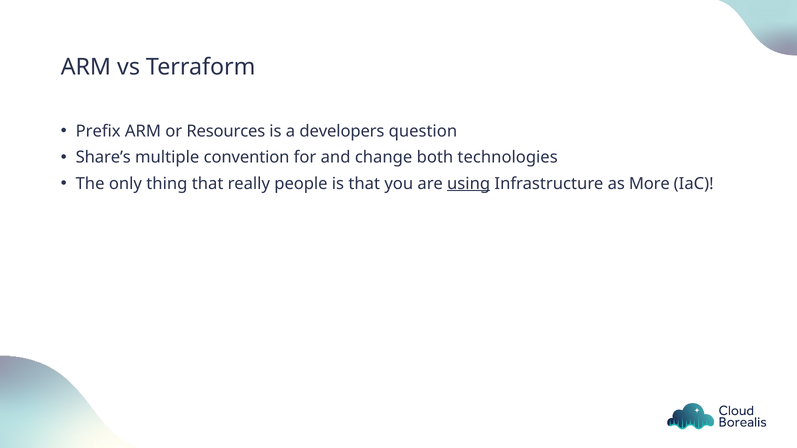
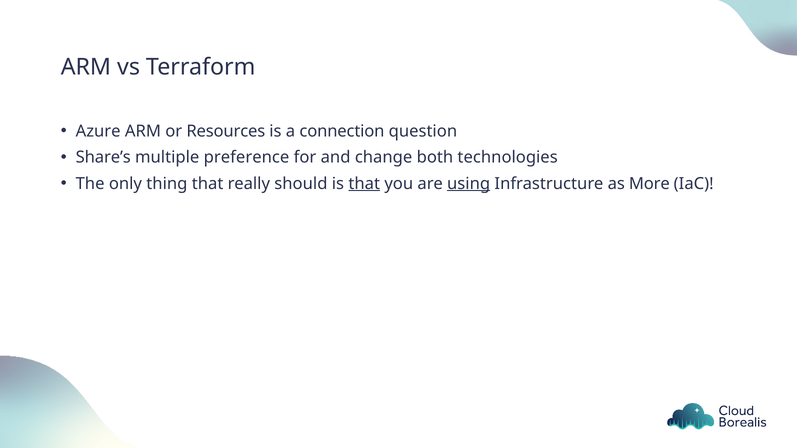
Prefix: Prefix -> Azure (98, 131)
developers: developers -> connection (342, 131)
convention: convention -> preference (247, 157)
people: people -> should (301, 184)
that underline: none -> present (364, 184)
